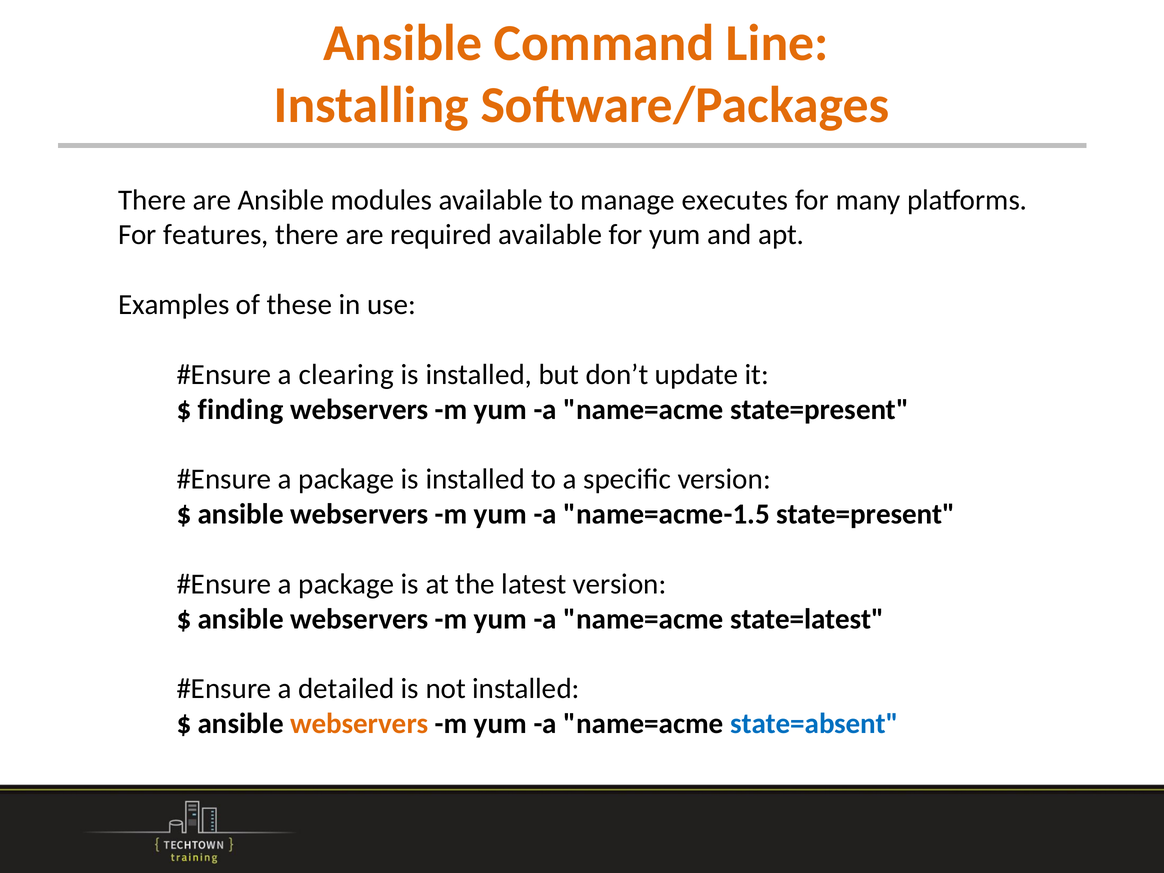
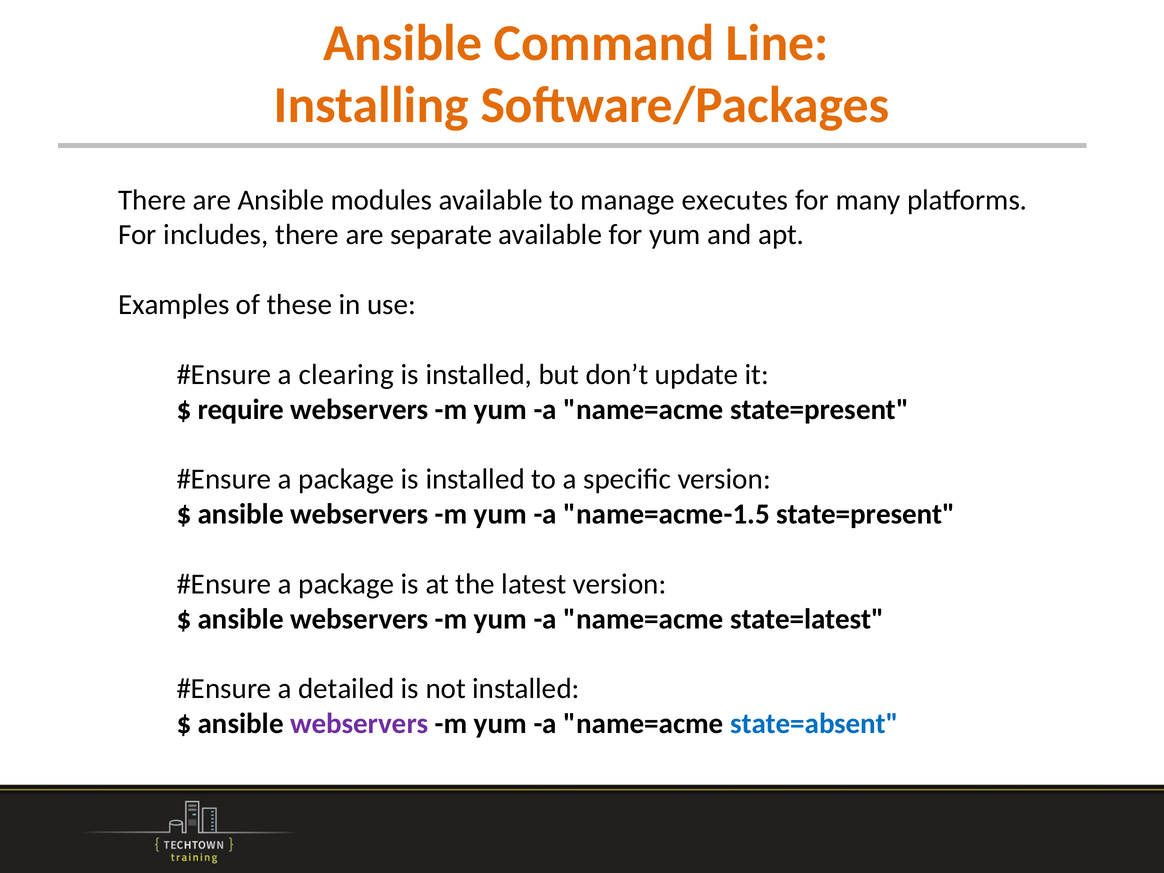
features: features -> includes (216, 235)
required: required -> separate (441, 235)
finding: finding -> require (241, 409)
webservers colour: orange -> purple (359, 724)
